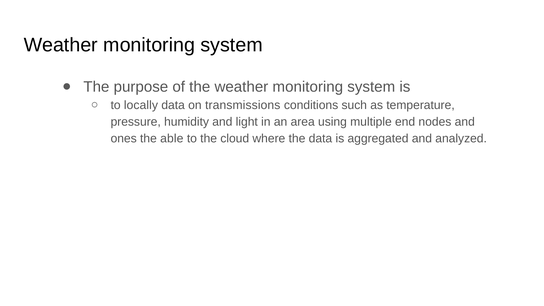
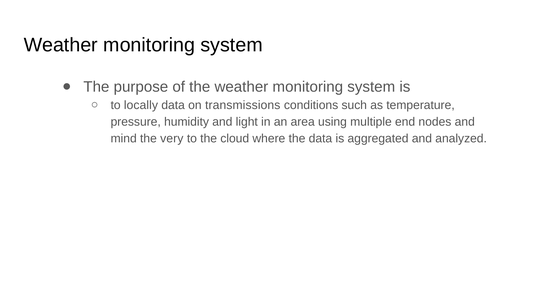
ones: ones -> mind (124, 138)
able: able -> very (172, 138)
